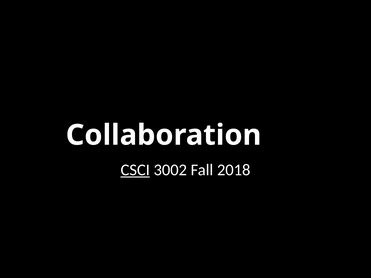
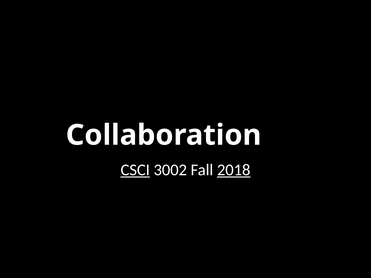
2018 underline: none -> present (234, 170)
